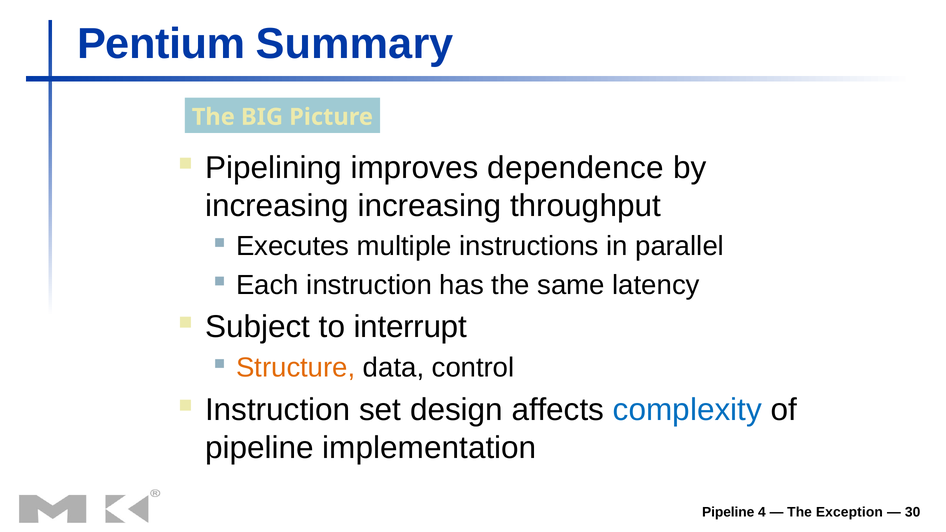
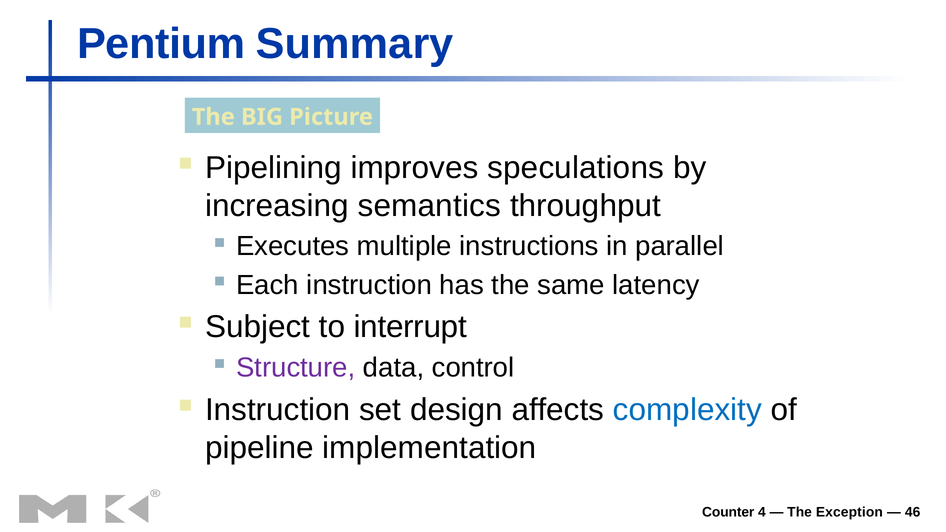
dependence: dependence -> speculations (576, 168)
increasing increasing: increasing -> semantics (429, 206)
Structure colour: orange -> purple (296, 368)
Pipeline: Pipeline -> Counter (728, 512)
30: 30 -> 46 (913, 512)
